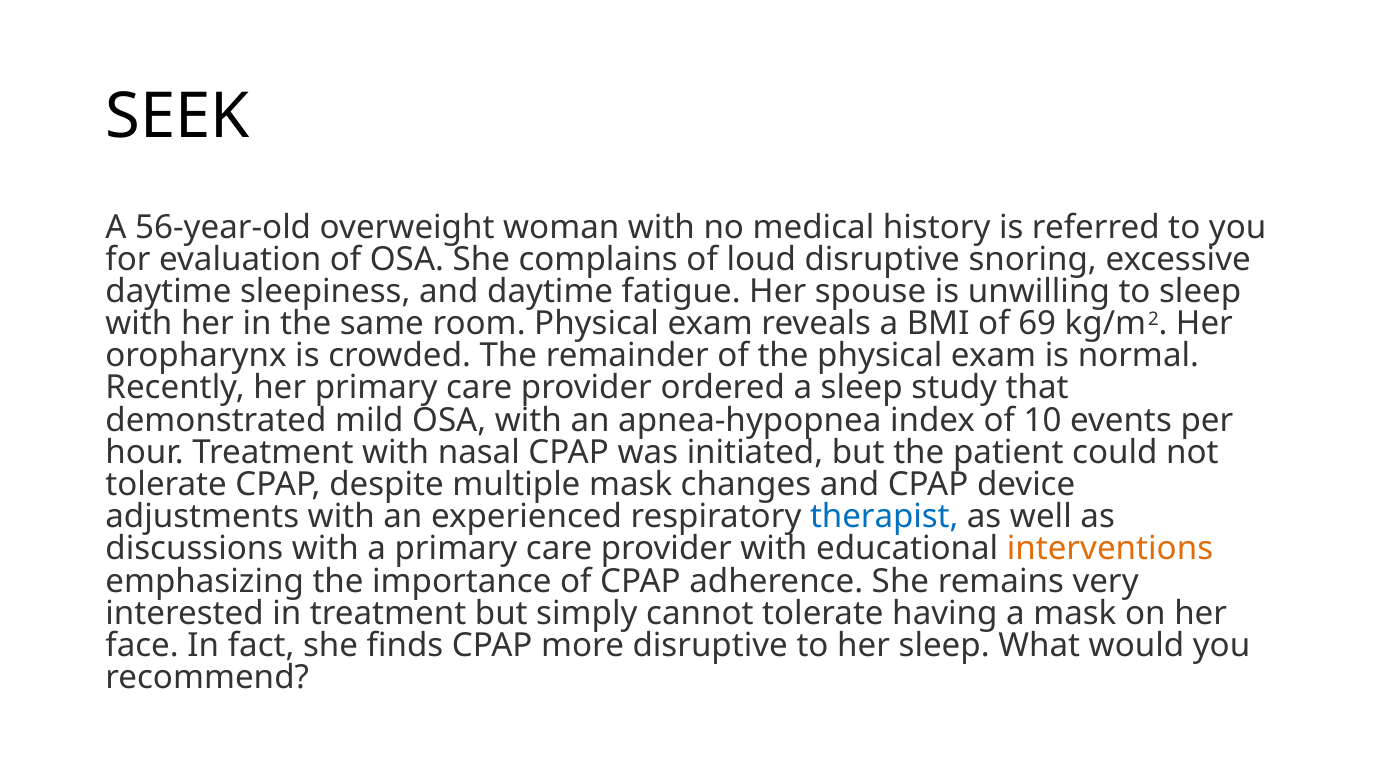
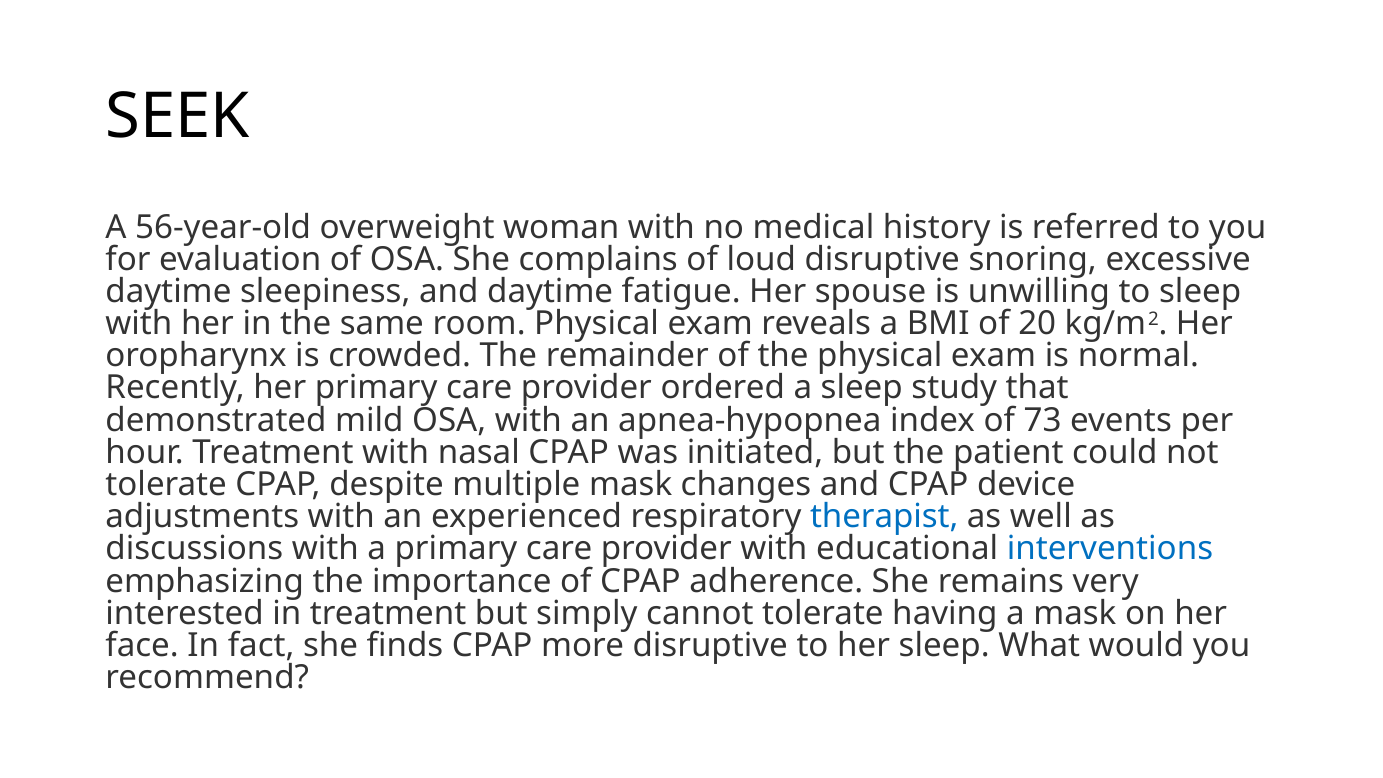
69: 69 -> 20 (1037, 324)
10: 10 -> 73 (1043, 420)
interventions colour: orange -> blue (1110, 549)
